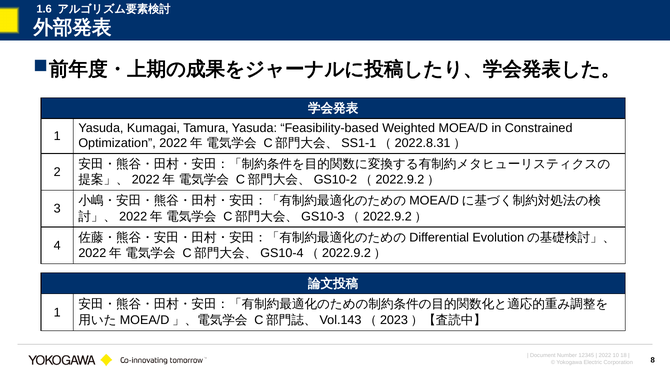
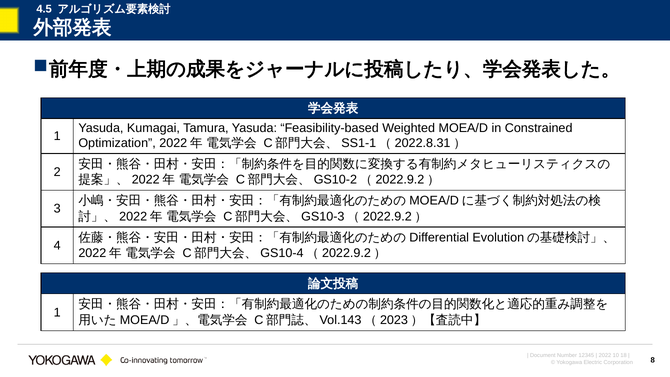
1.6: 1.6 -> 4.5 (44, 9)
